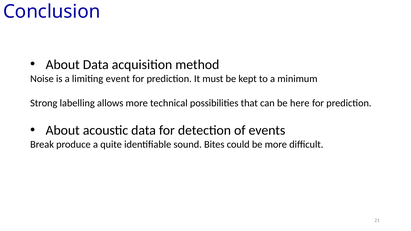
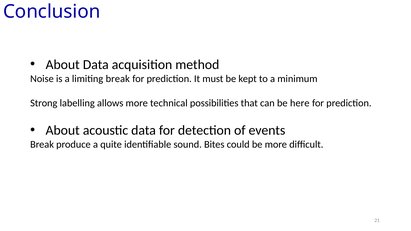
limiting event: event -> break (118, 79)
